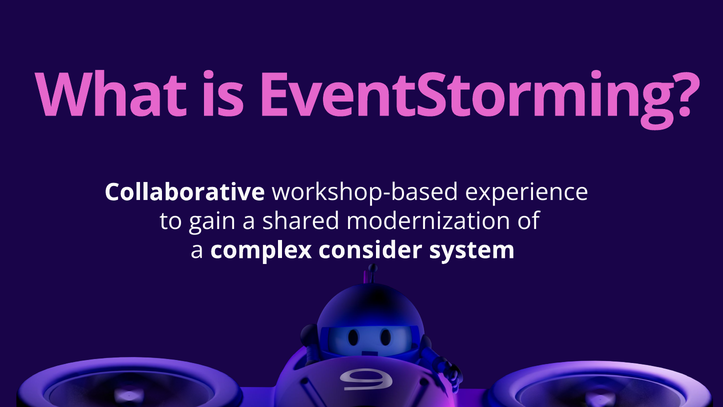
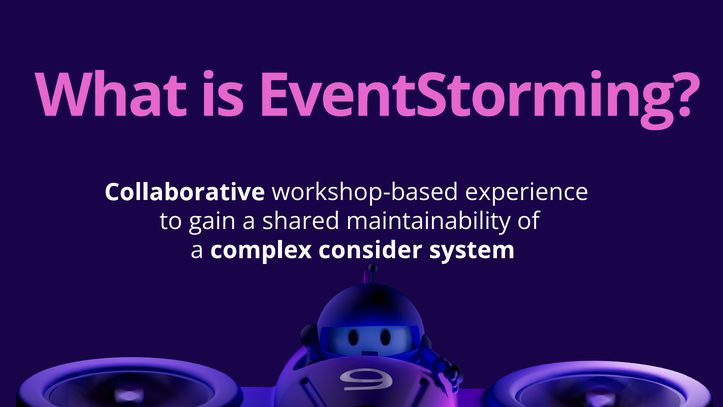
modernization: modernization -> maintainability (428, 221)
